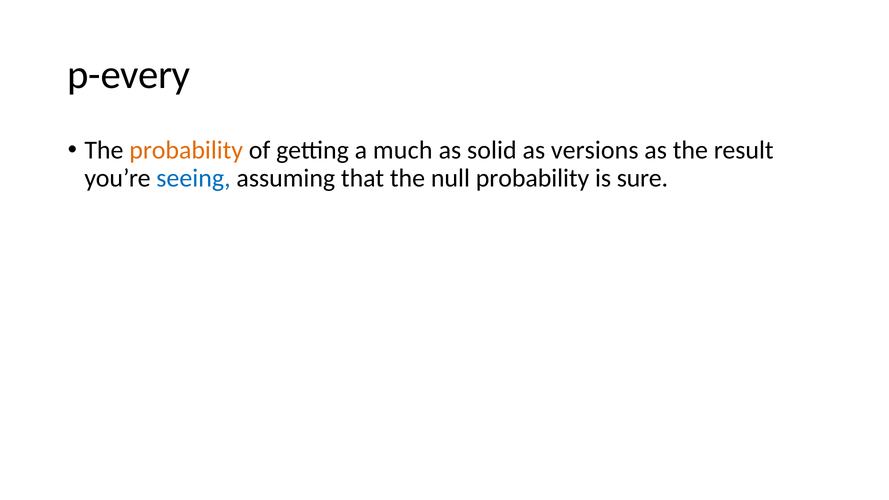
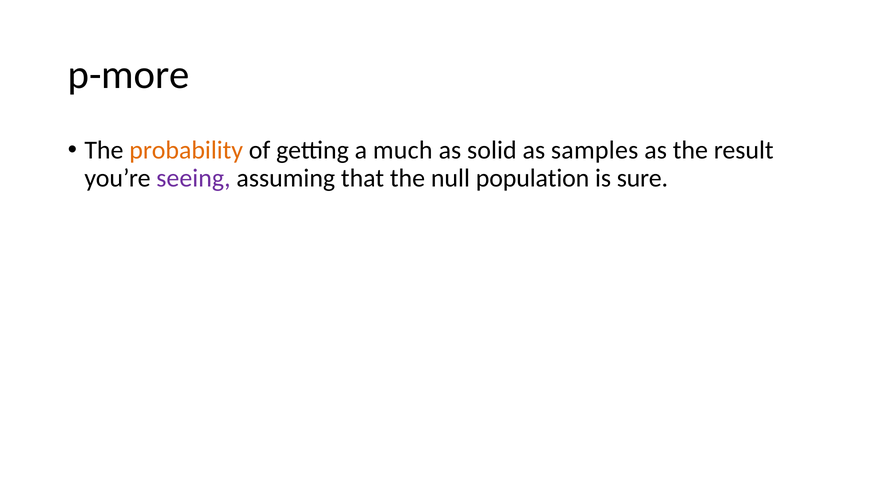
p-every: p-every -> p-more (129, 75)
versions: versions -> samples (595, 150)
seeing colour: blue -> purple (193, 178)
null probability: probability -> population (533, 178)
